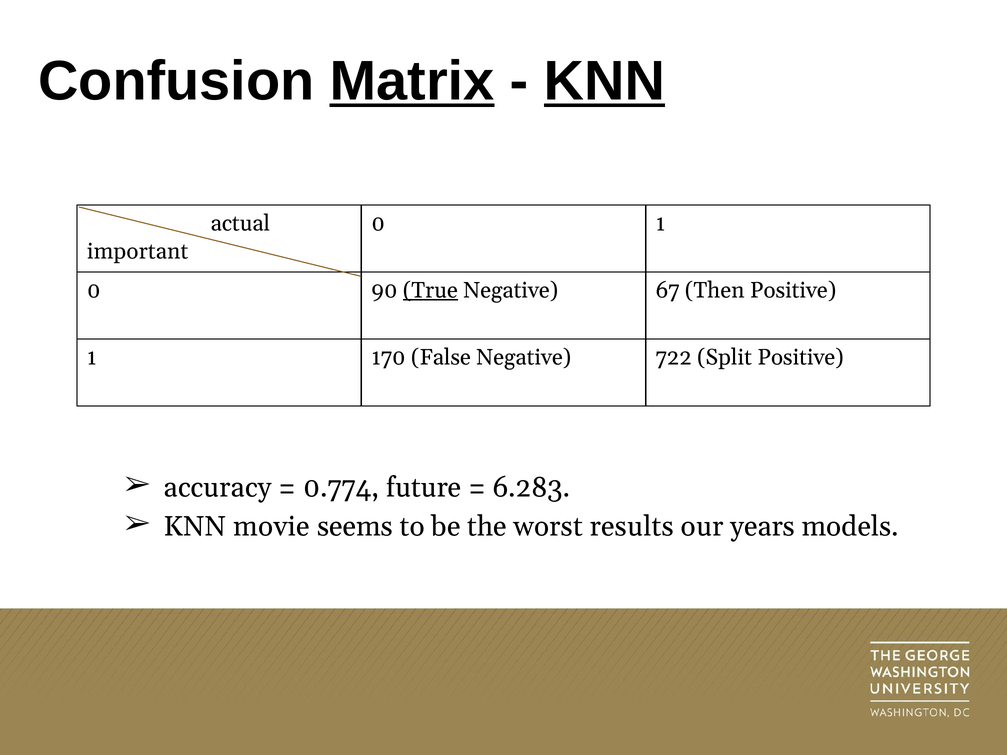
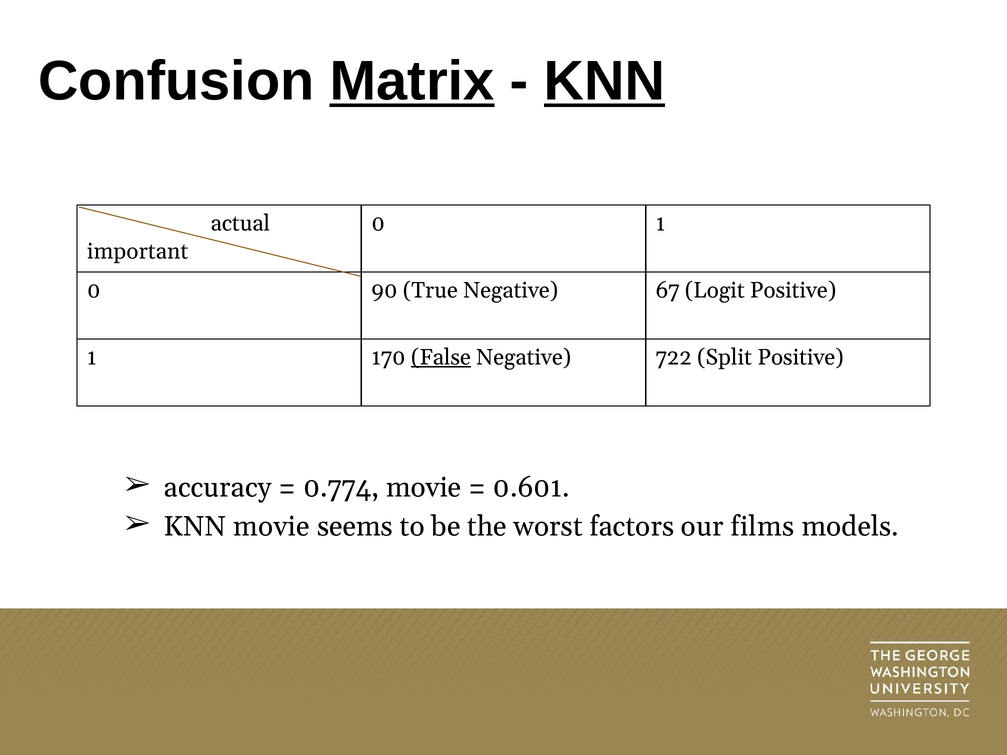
True underline: present -> none (430, 290)
Then: Then -> Logit (715, 290)
False underline: none -> present (441, 357)
0.774 future: future -> movie (424, 488)
6.283: 6.283 -> 0.601 (531, 488)
results: results -> factors (632, 527)
years: years -> films (763, 527)
